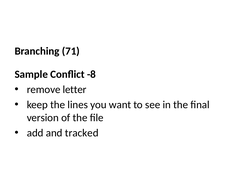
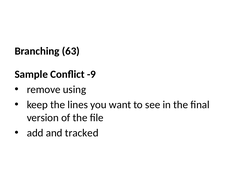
71: 71 -> 63 (71, 51)
-8: -8 -> -9 (91, 74)
letter: letter -> using (75, 90)
